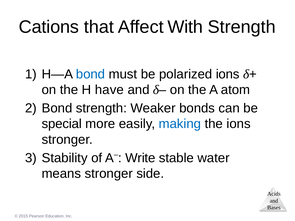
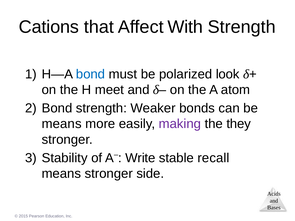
polarized ions: ions -> look (228, 74)
have: have -> meet (109, 90)
special: special -> means (62, 124)
making colour: blue -> purple (180, 124)
the ions: ions -> they (239, 124)
water: water -> recall (213, 158)
